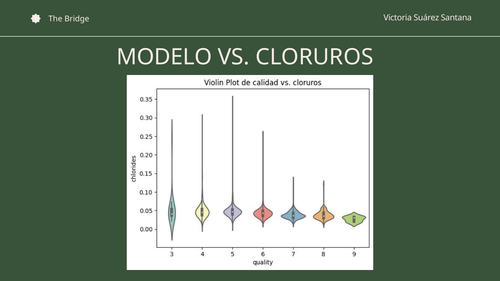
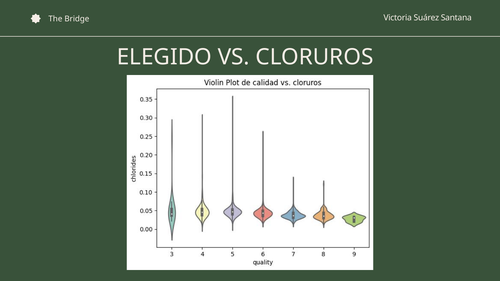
MODELO: MODELO -> ELEGIDO (164, 57)
